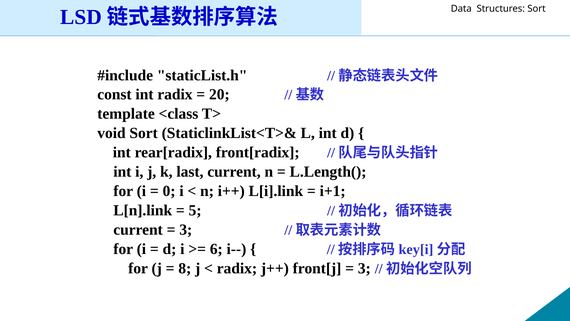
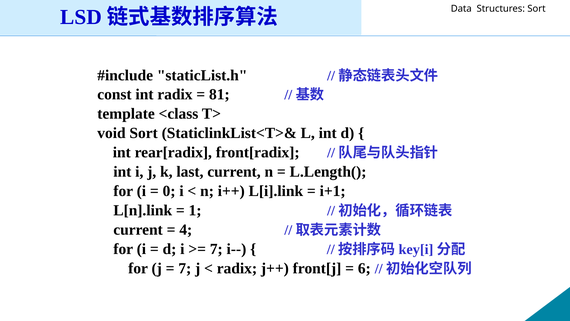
20: 20 -> 81 (219, 94)
5: 5 -> 1 (195, 210)
3: 3 -> 4 (186, 229)
6: 6 -> 7 (216, 249)
8: 8 -> 7 (185, 268)
3: 3 -> 6 (364, 268)
